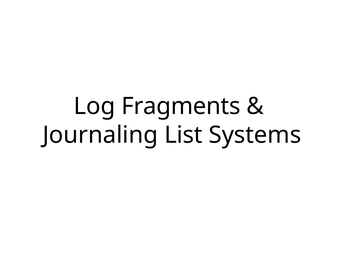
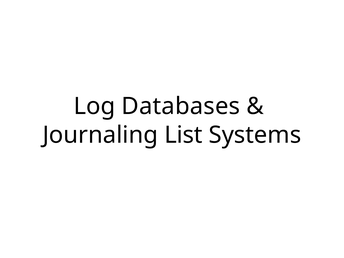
Fragments: Fragments -> Databases (181, 106)
